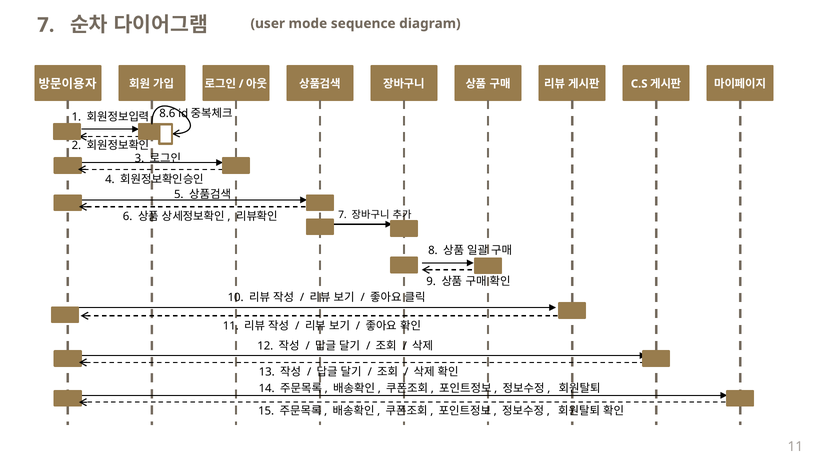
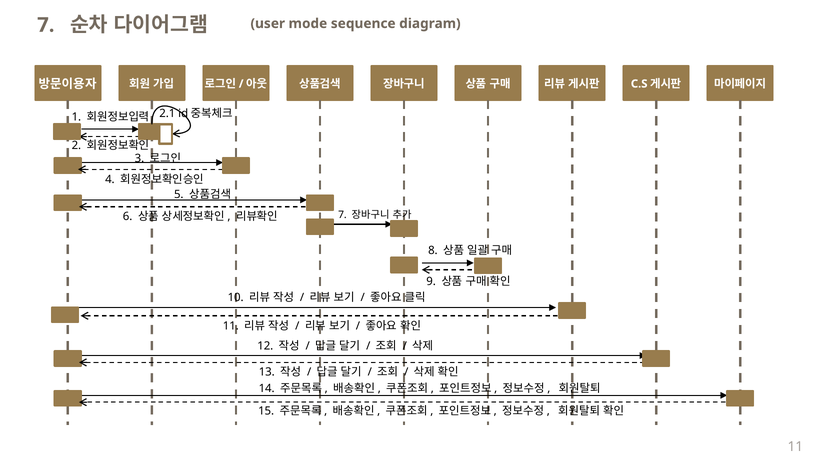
8.6: 8.6 -> 2.1 (167, 113)
